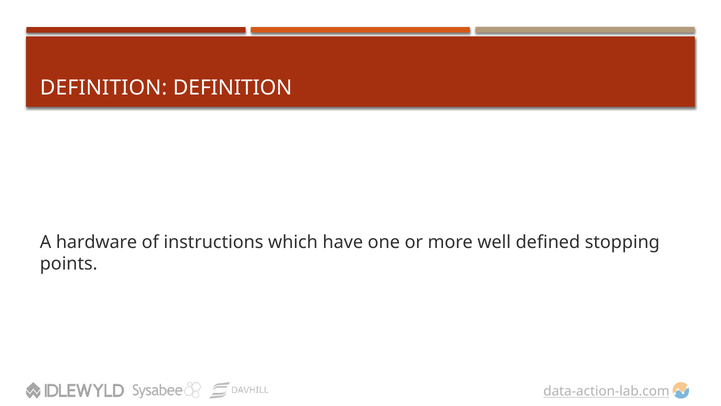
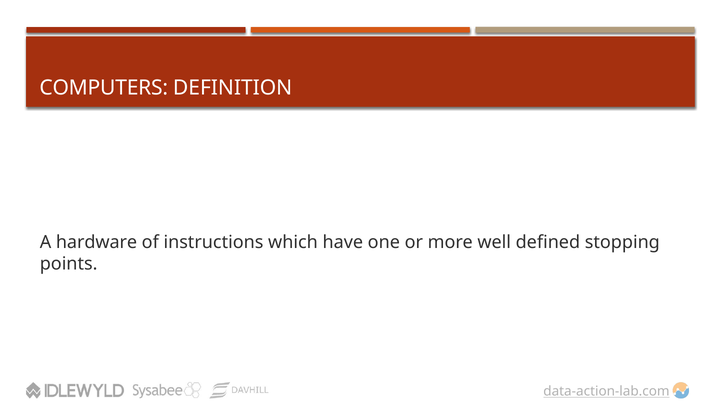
DEFINITION: DEFINITION -> COMPUTERS (104, 88)
